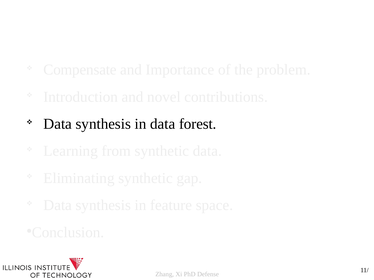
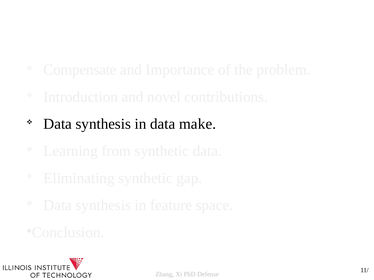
forest: forest -> make (198, 124)
